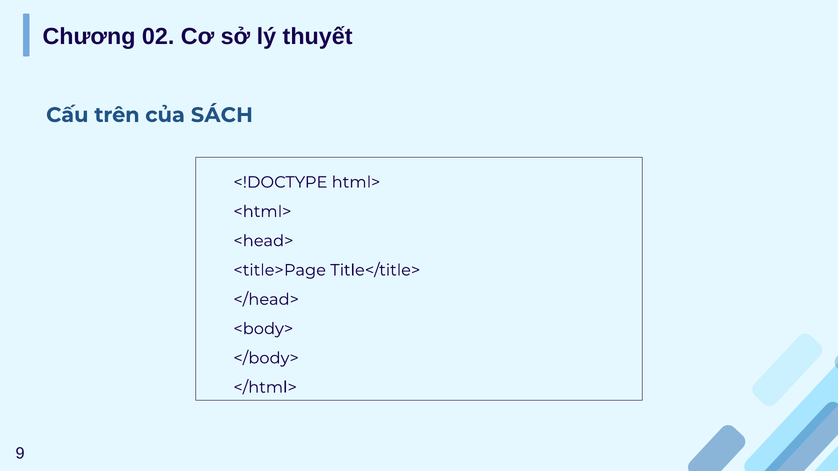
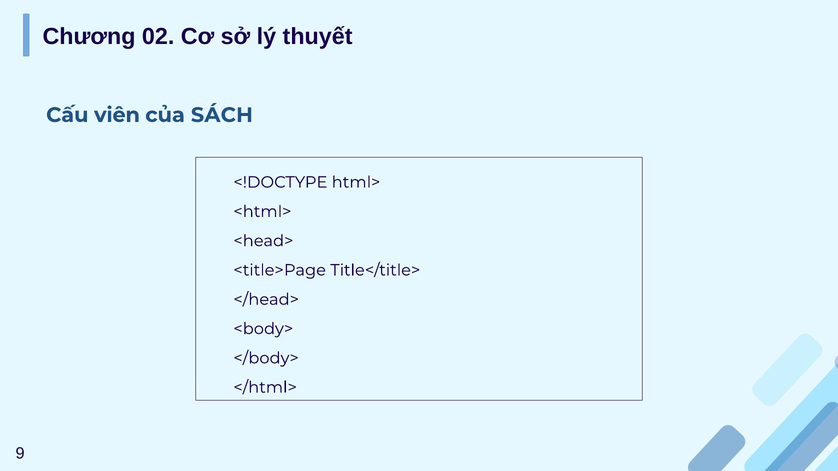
trên: trên -> viên (117, 115)
